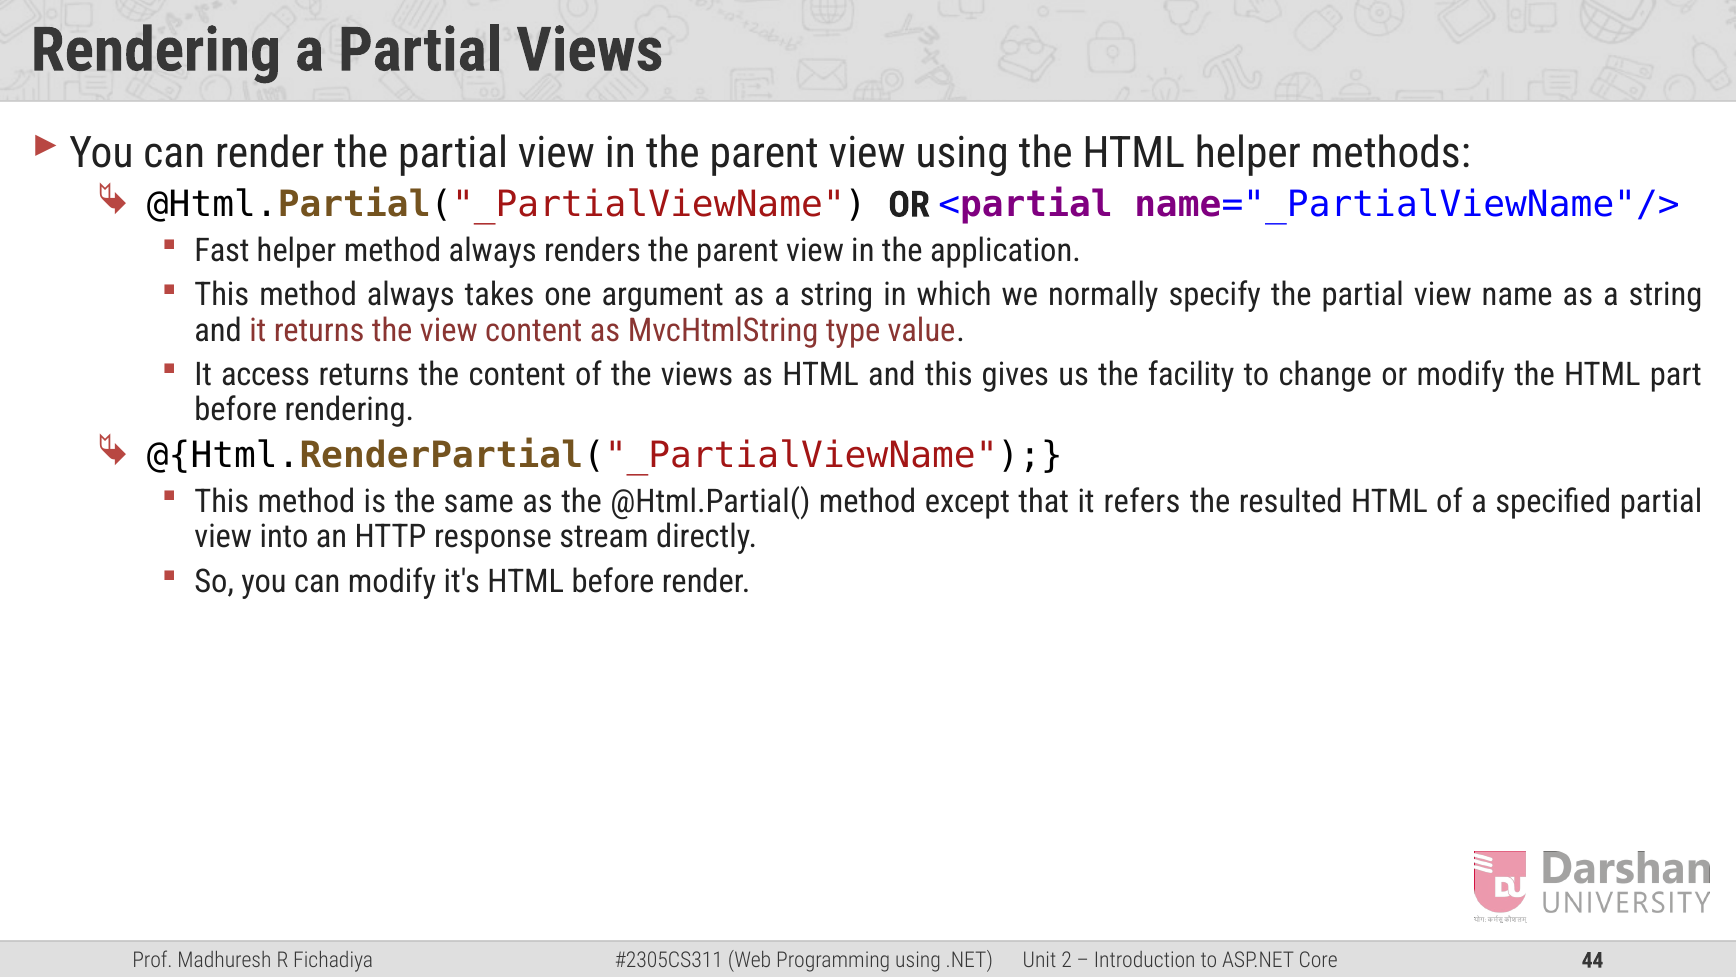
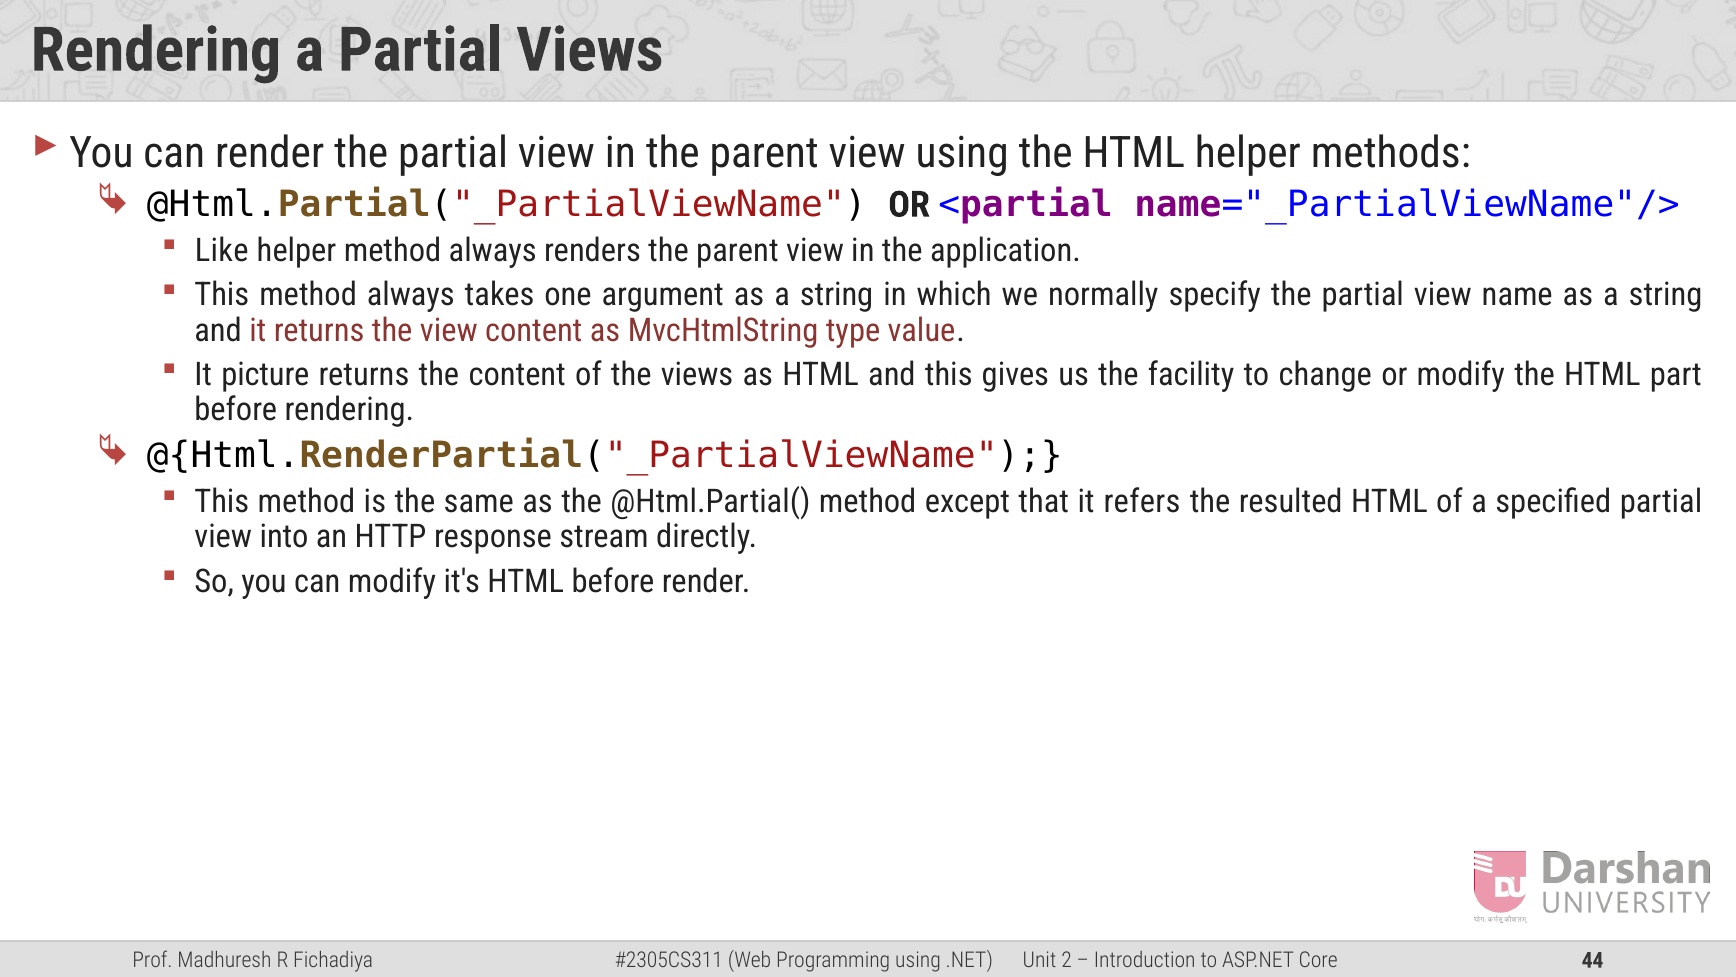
Fast: Fast -> Like (222, 251)
access: access -> picture (265, 374)
